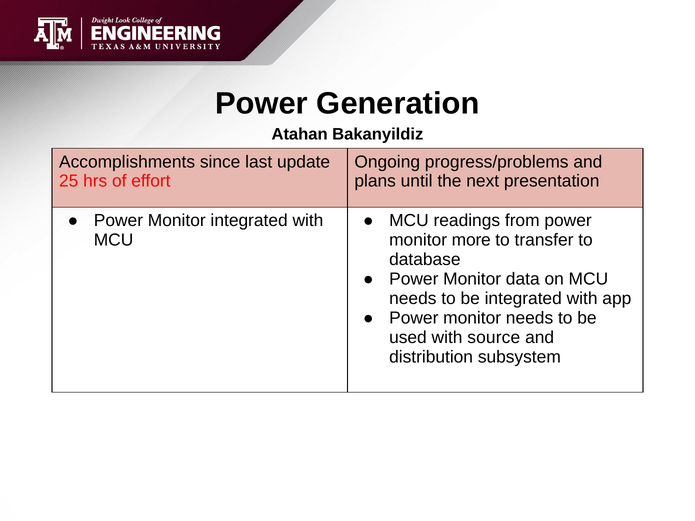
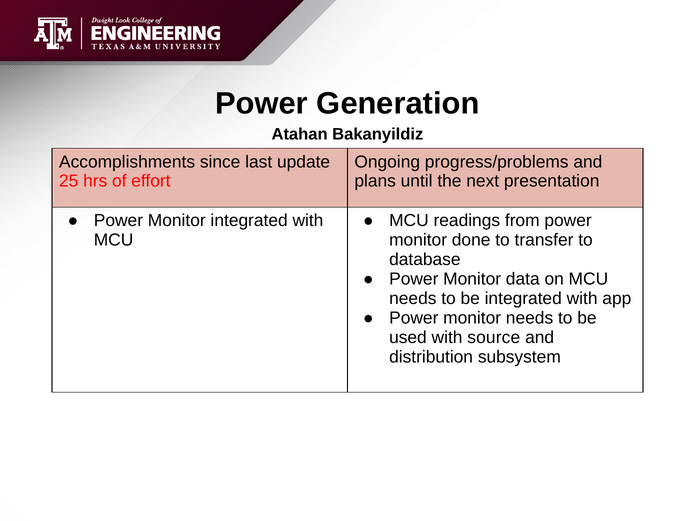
more: more -> done (471, 240)
